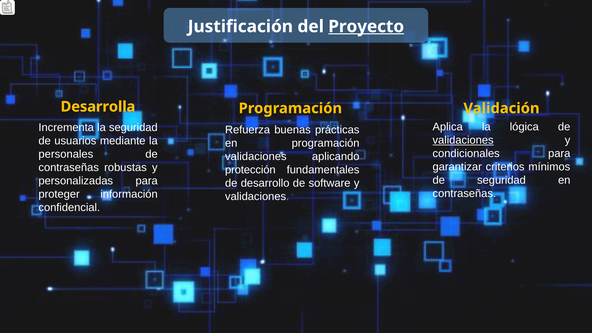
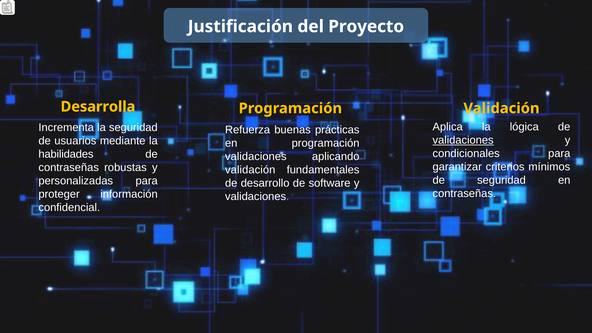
Proyecto underline: present -> none (366, 27)
personales: personales -> habilidades (66, 154)
protección: protección -> validación (250, 170)
